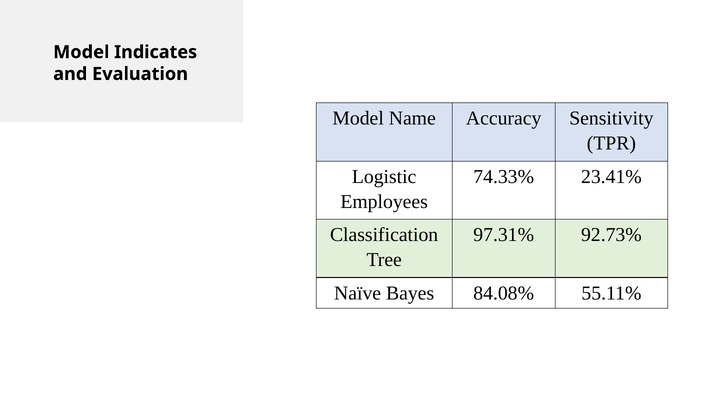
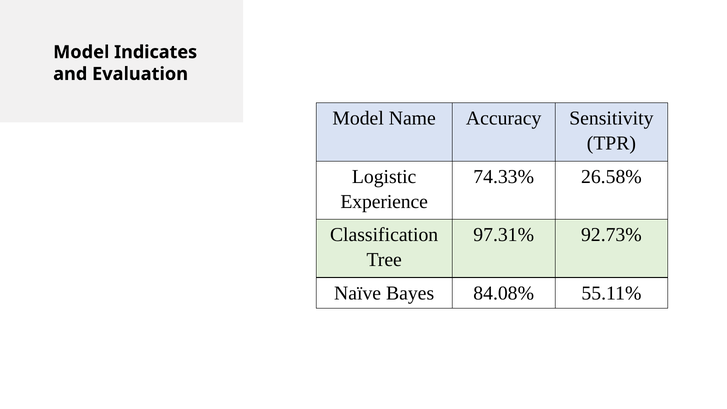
23.41%: 23.41% -> 26.58% (611, 177)
Employees: Employees -> Experience (384, 202)
